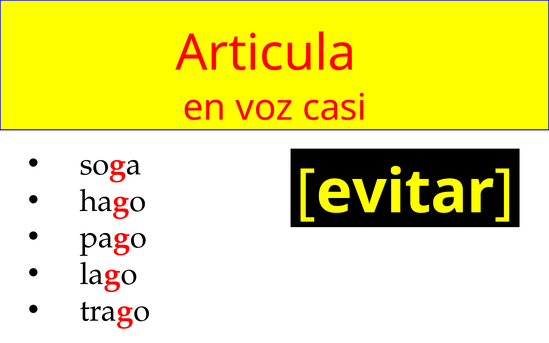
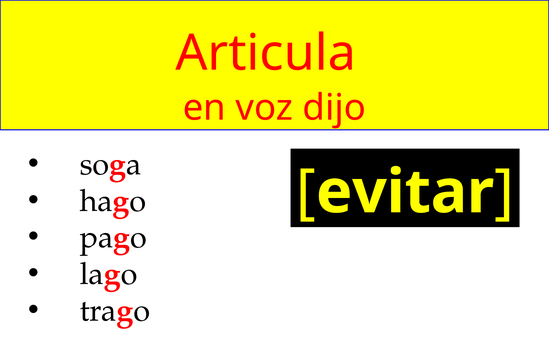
casi: casi -> dijo (334, 108)
